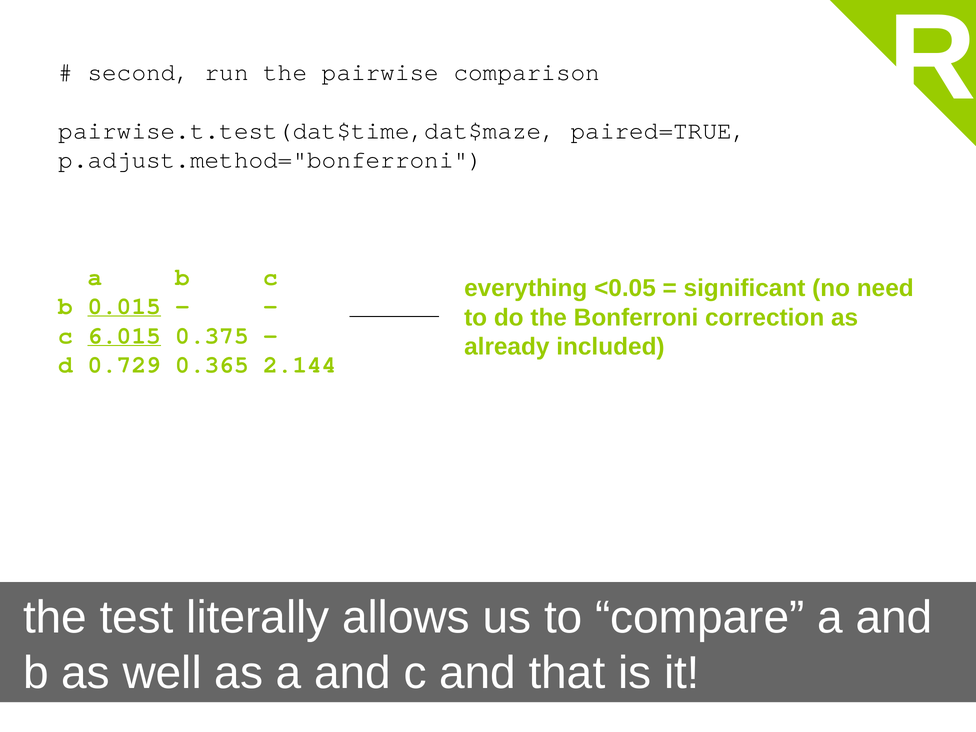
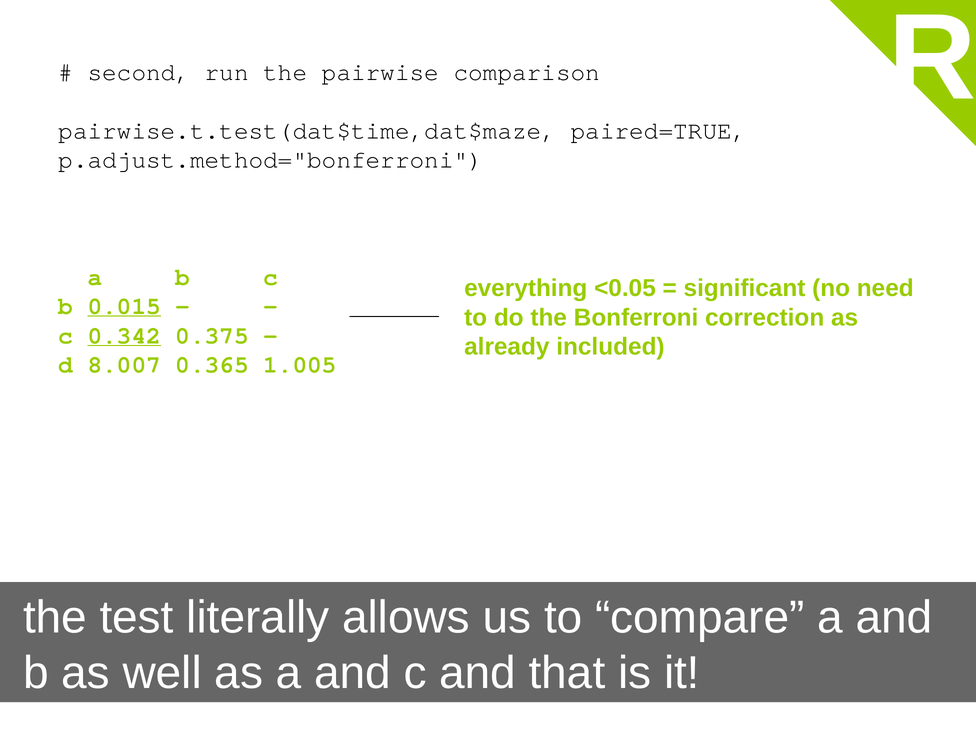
6.015: 6.015 -> 0.342 (124, 336)
0.729: 0.729 -> 8.007 (124, 365)
2.144: 2.144 -> 1.005 (300, 365)
